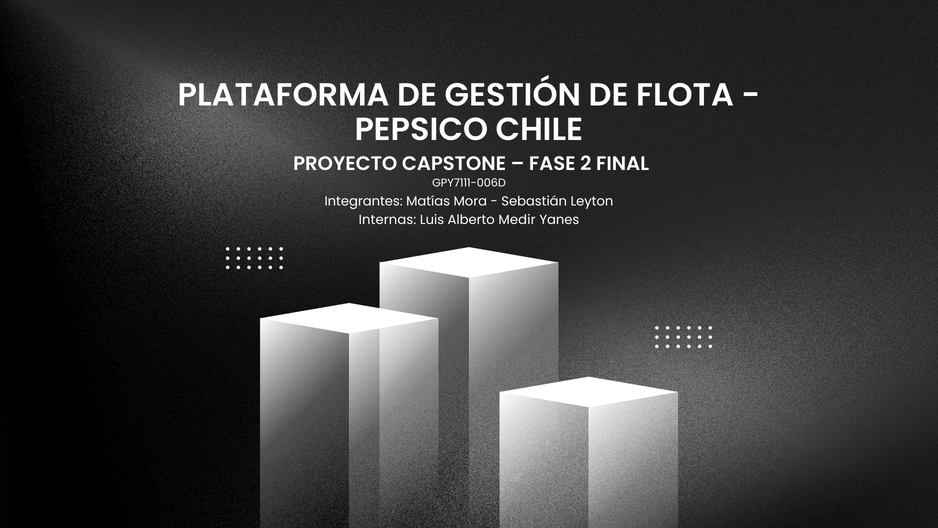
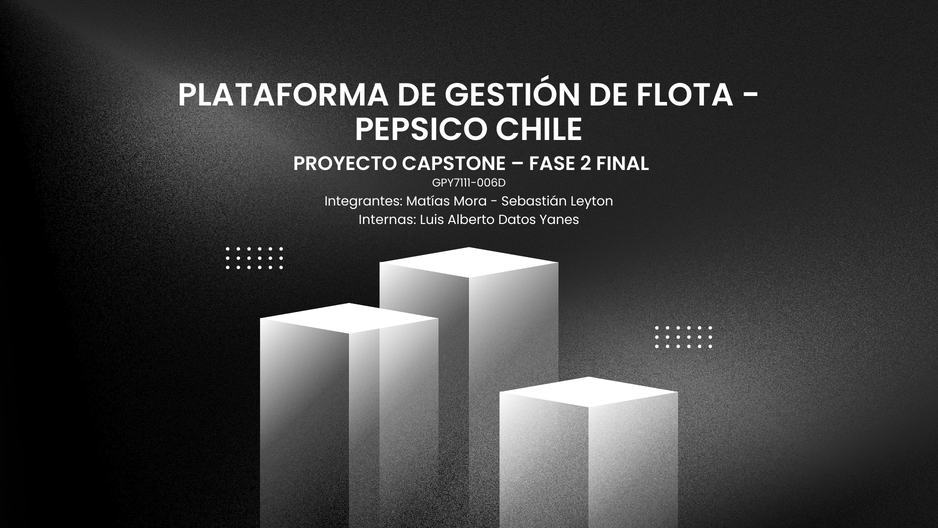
Medir: Medir -> Datos (517, 220)
